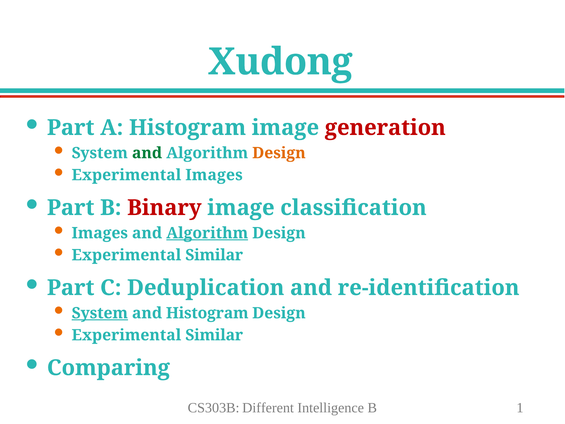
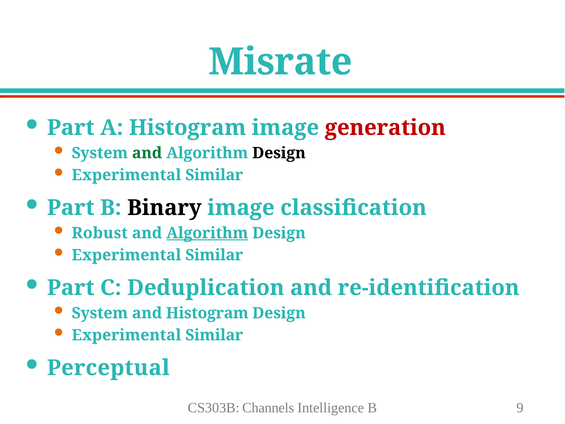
Xudong: Xudong -> Misrate (280, 62)
Design colour: orange -> black (279, 153)
Images: Images -> Similar (214, 175)
Binary colour: red -> black (164, 208)
Images: Images -> Robust (100, 233)
System underline: present -> none (100, 313)
Comparing: Comparing -> Perceptual (108, 368)
Different: Different -> Channels (268, 407)
1: 1 -> 9 (520, 407)
